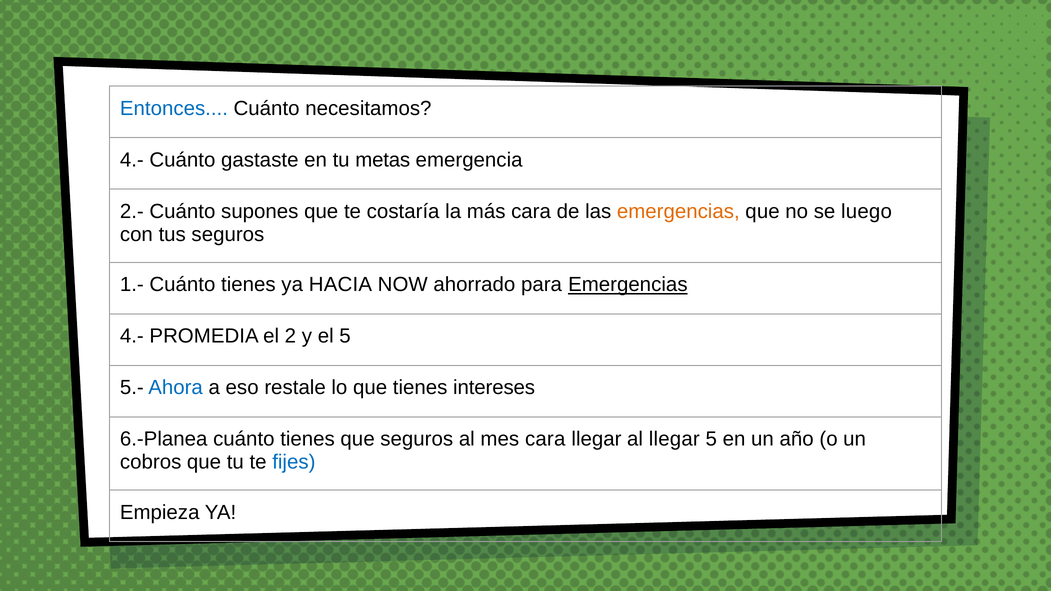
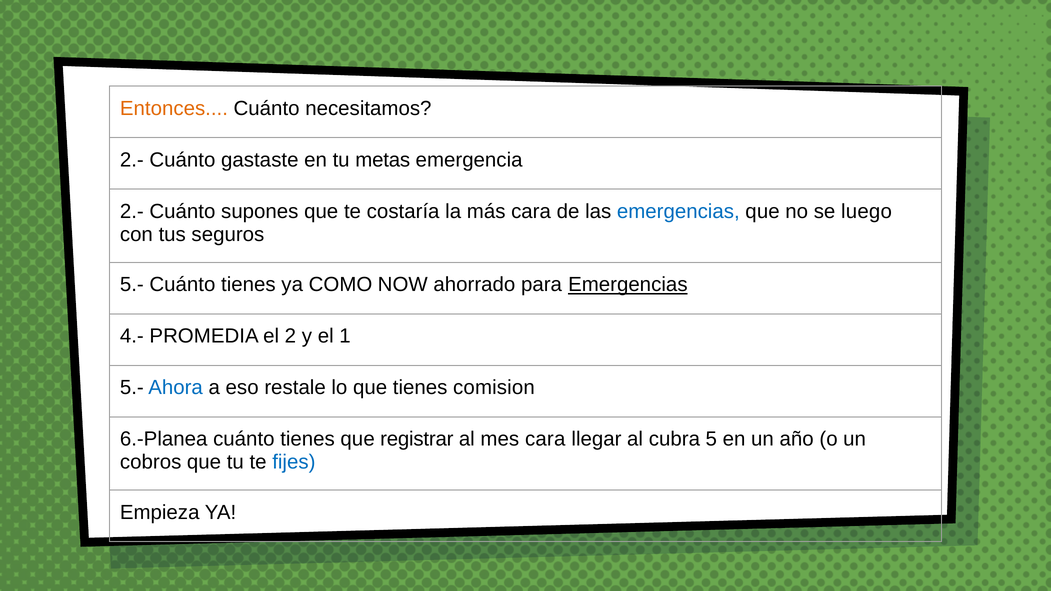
Entonces colour: blue -> orange (174, 108)
4.-: 4.- -> 2.- (132, 160)
emergencias colour: orange -> blue (678, 211)
1.-: 1.- -> 5.- (132, 285)
HACIA: HACIA -> COMO (341, 285)
el 5: 5 -> 1 (345, 336)
intereses: intereses -> comision (494, 388)
que seguros: seguros -> registrar (417, 439)
al llegar: llegar -> cubra (674, 439)
